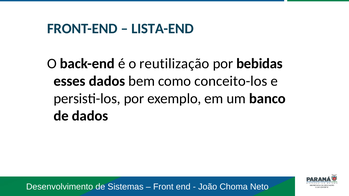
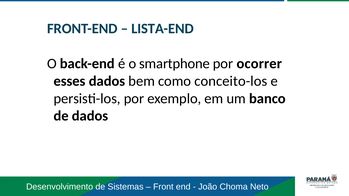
reutilização: reutilização -> smartphone (175, 64)
bebidas: bebidas -> ocorrer (259, 64)
